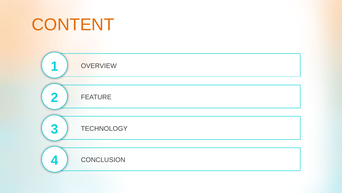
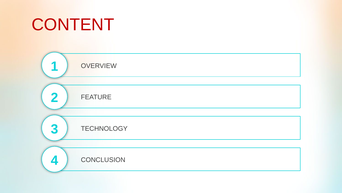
CONTENT colour: orange -> red (73, 25)
